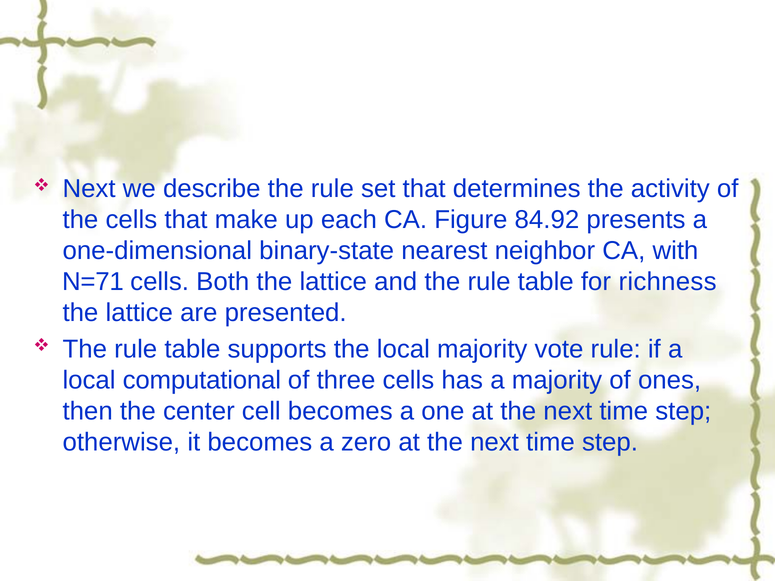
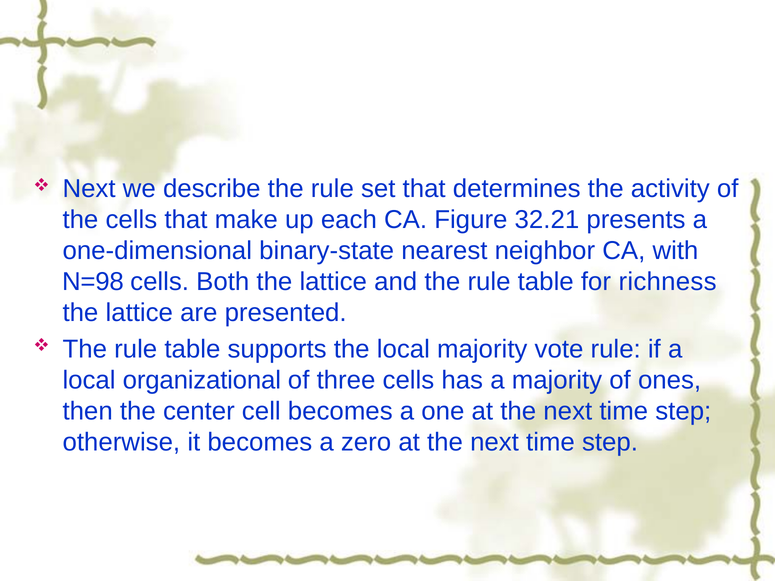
84.92: 84.92 -> 32.21 (547, 220)
N=71: N=71 -> N=98 (93, 282)
computational: computational -> organizational (202, 380)
